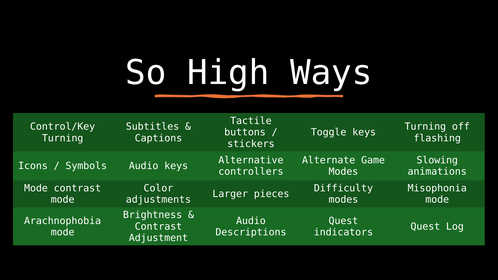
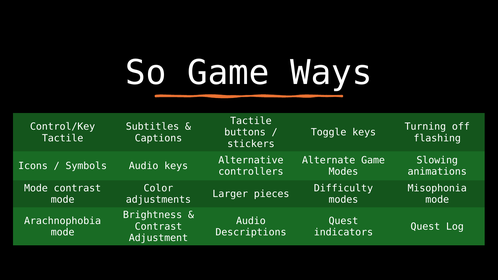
So High: High -> Game (228, 73)
Turning: Turning -> Tactile (63, 138)
